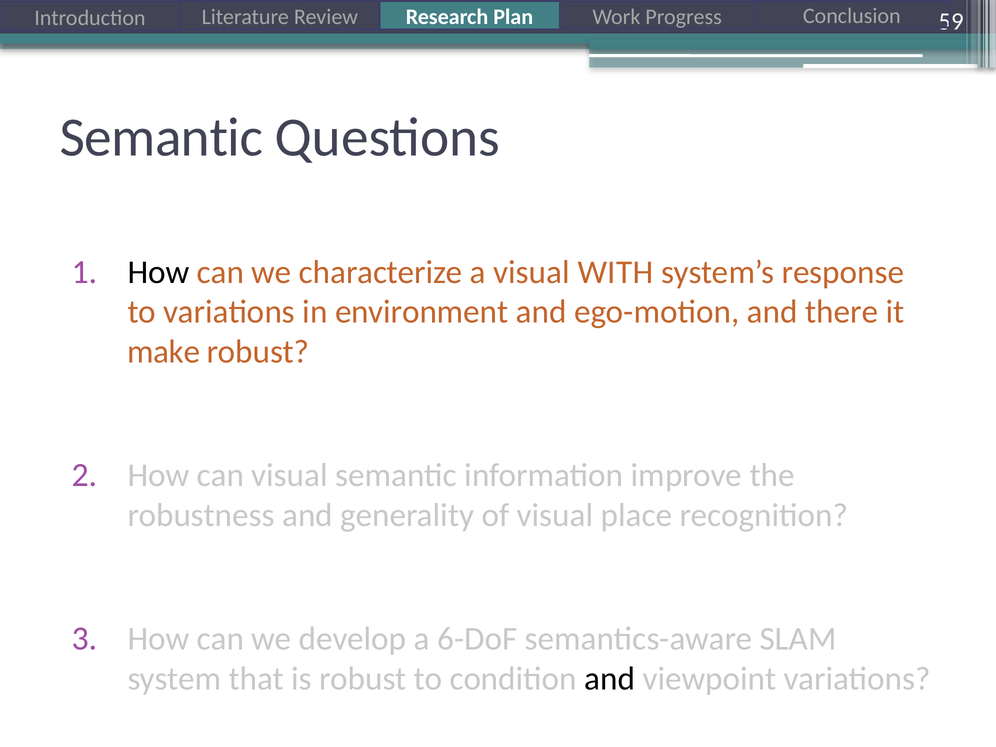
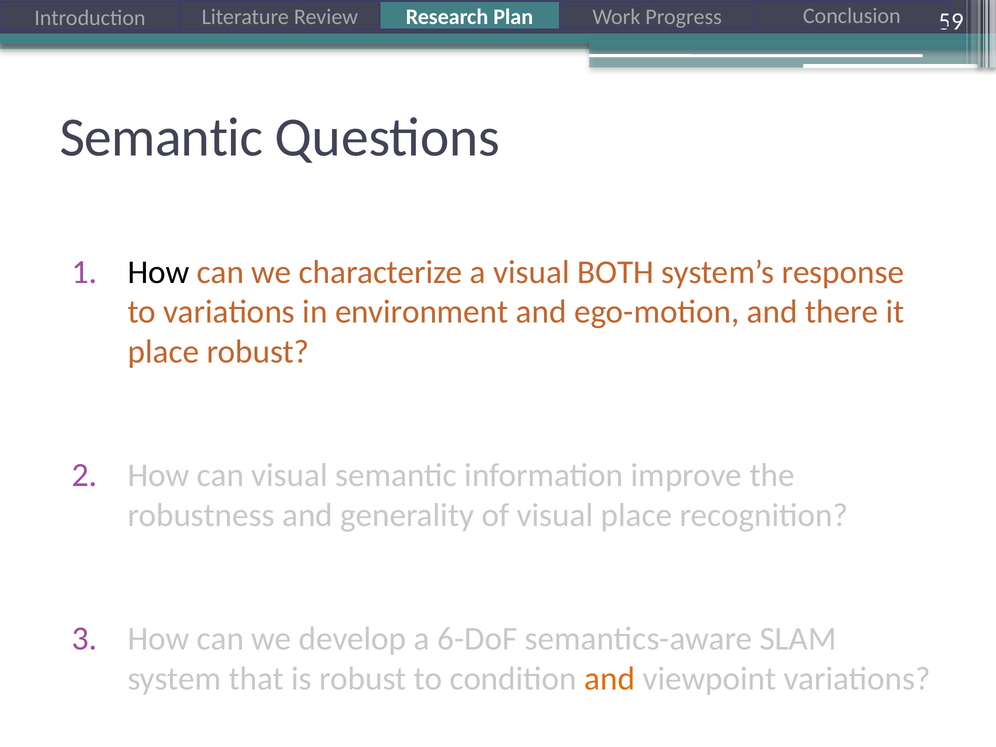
WITH: WITH -> BOTH (616, 272)
make: make -> place (163, 352)
and colour: black -> orange (610, 679)
